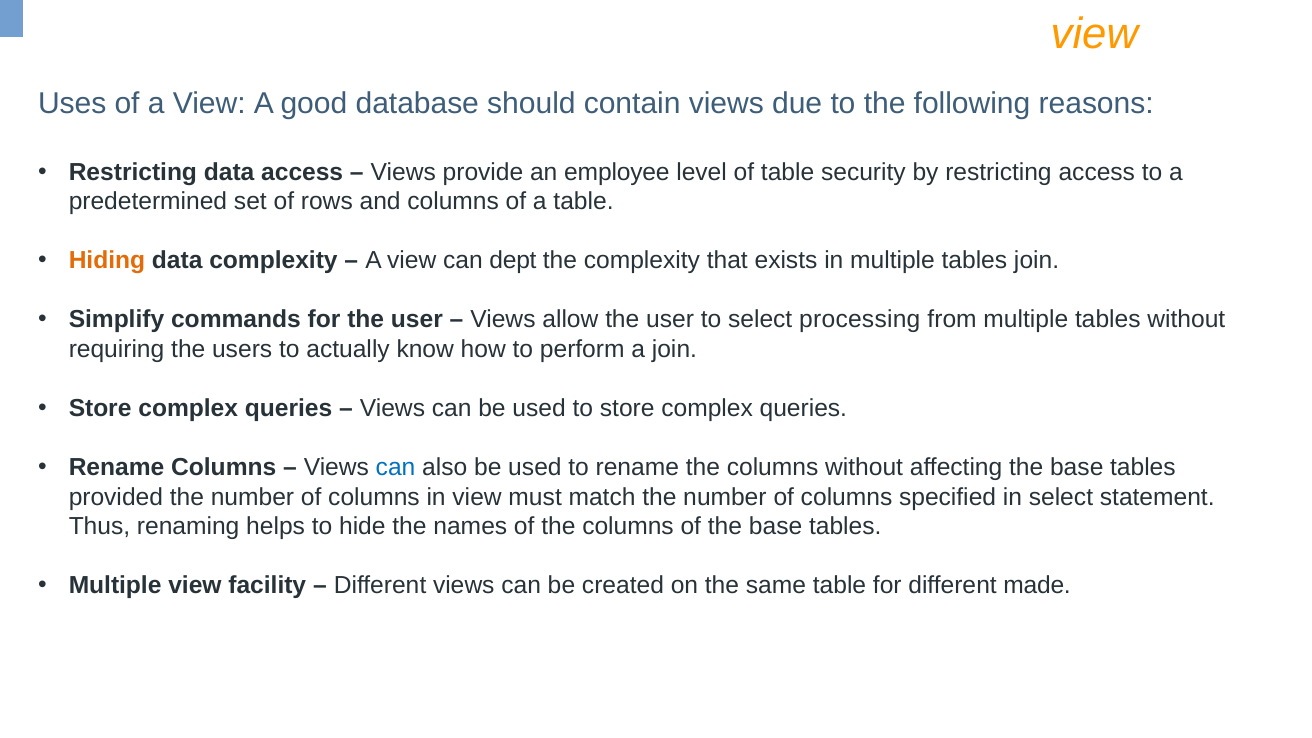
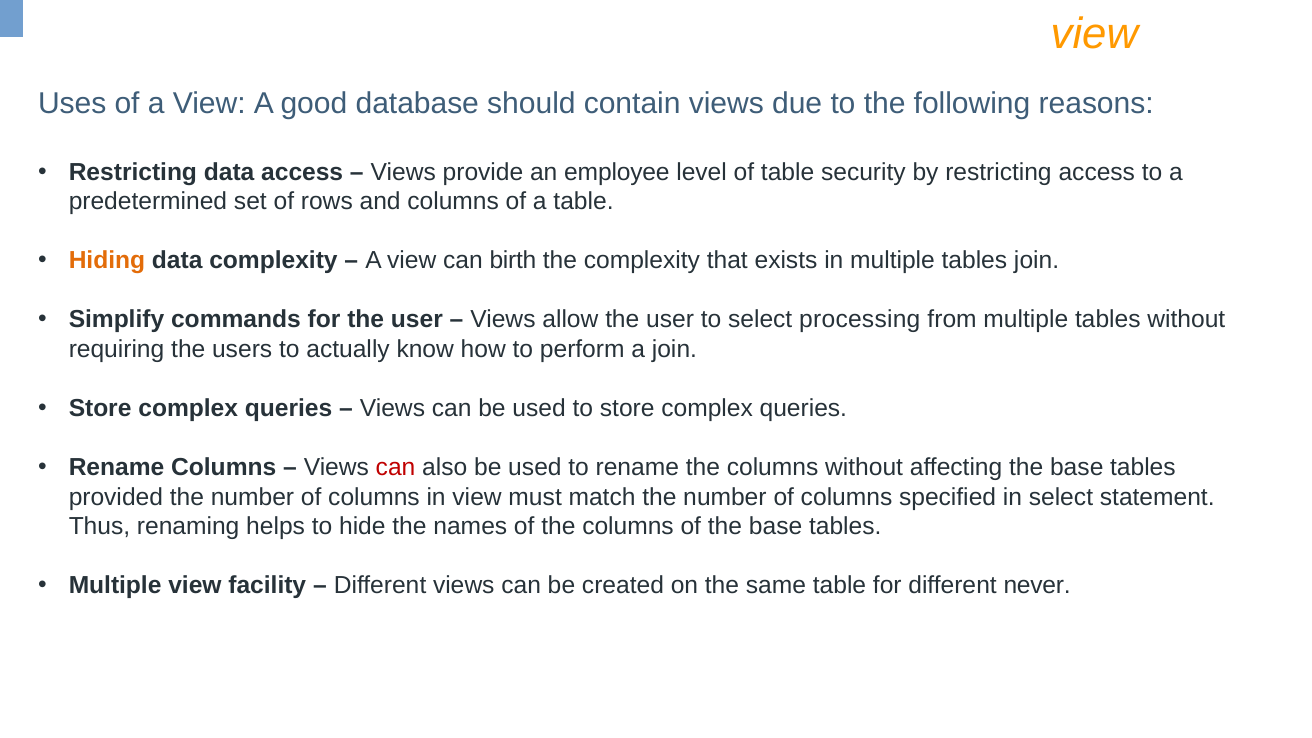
dept: dept -> birth (513, 261)
can colour: blue -> red (396, 467)
made: made -> never (1037, 586)
